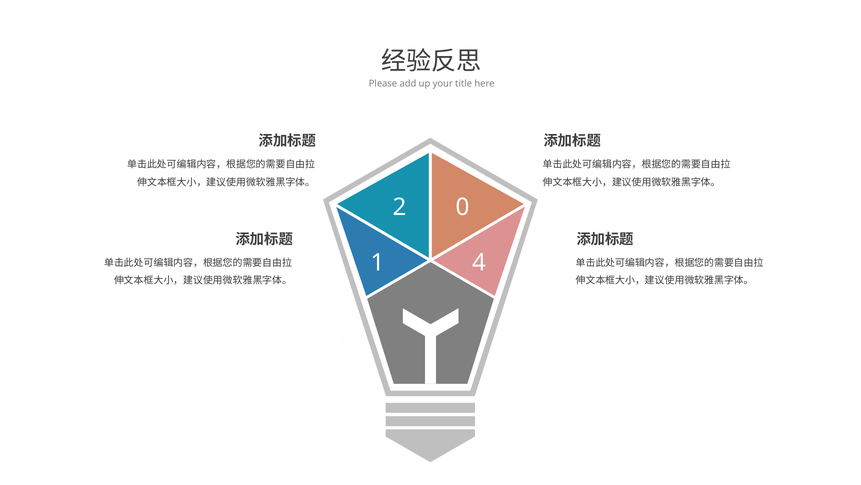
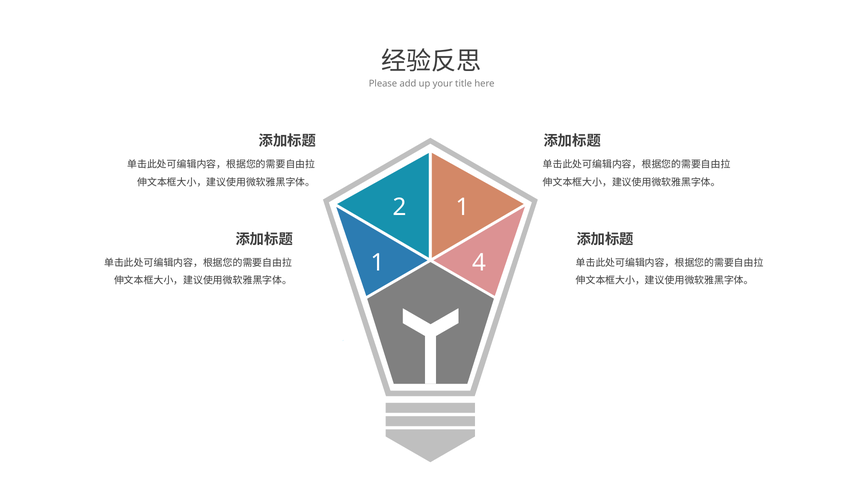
2 0: 0 -> 1 (463, 207)
